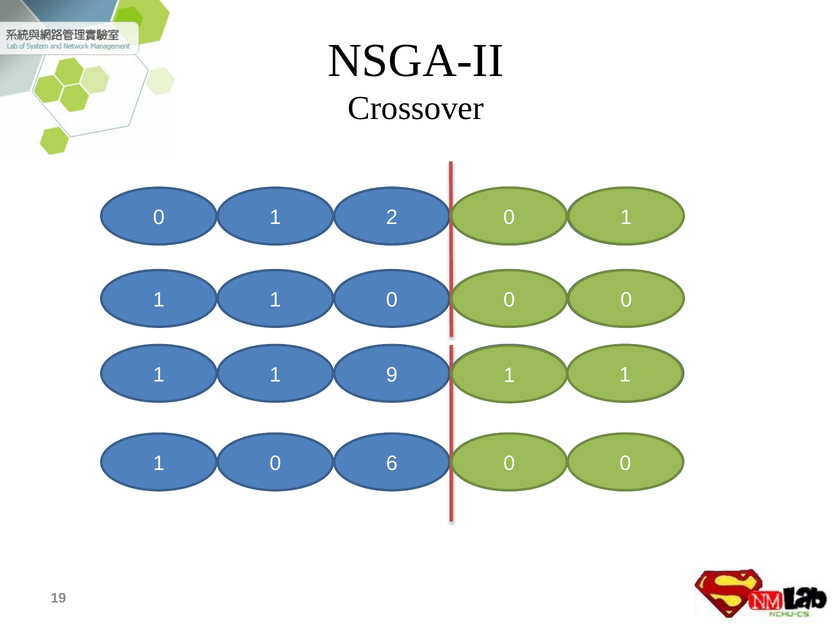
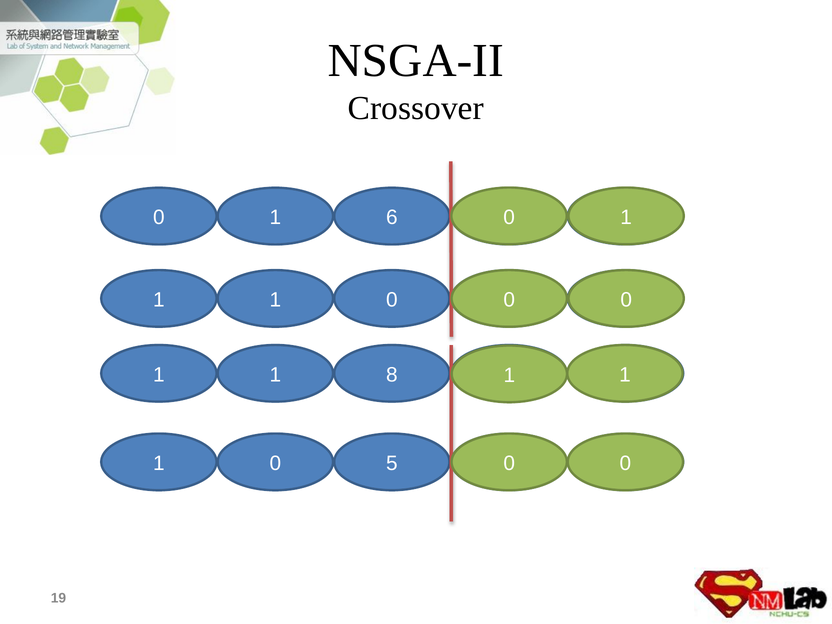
2: 2 -> 6 (392, 218)
9: 9 -> 8 (392, 375)
6: 6 -> 5 (392, 463)
